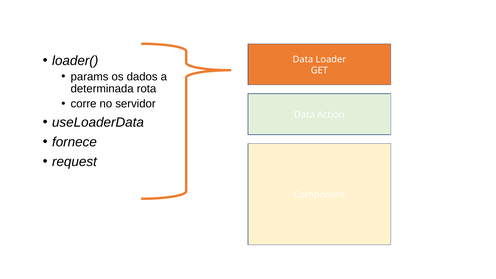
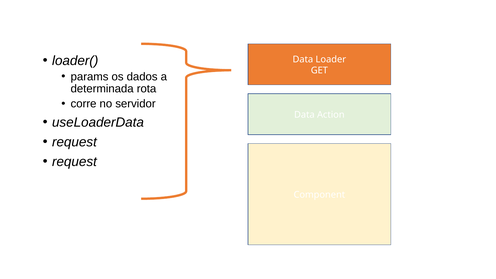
fornece: fornece -> request (74, 142)
